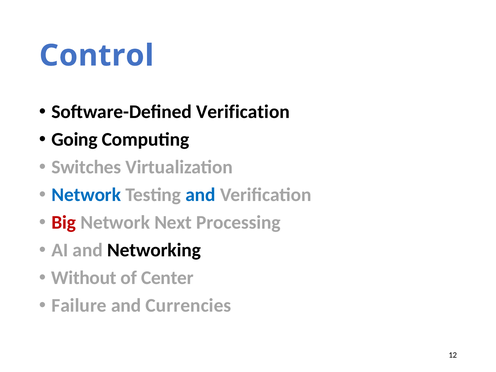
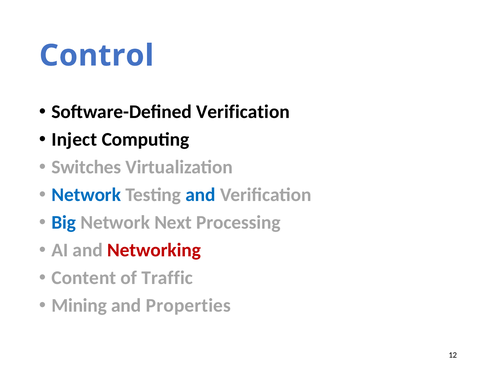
Going: Going -> Inject (74, 139)
Big colour: red -> blue (64, 223)
Networking colour: black -> red (154, 250)
Without: Without -> Content (84, 278)
Center: Center -> Traffic (167, 278)
Failure: Failure -> Mining (79, 306)
Currencies: Currencies -> Properties (188, 306)
